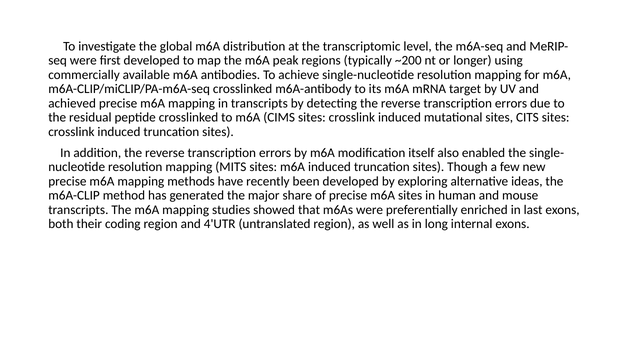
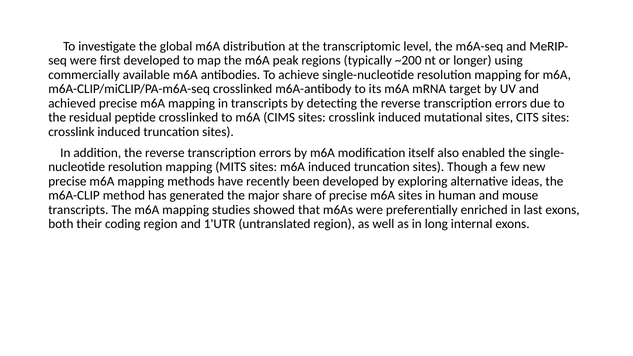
4'UTR: 4'UTR -> 1'UTR (220, 224)
